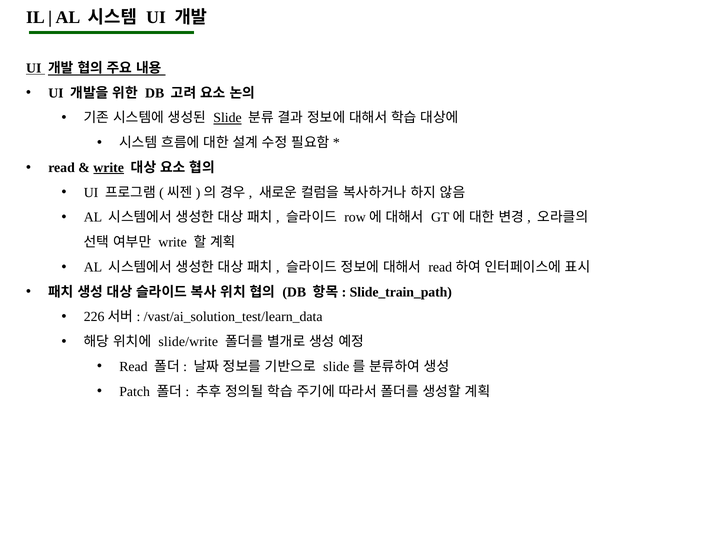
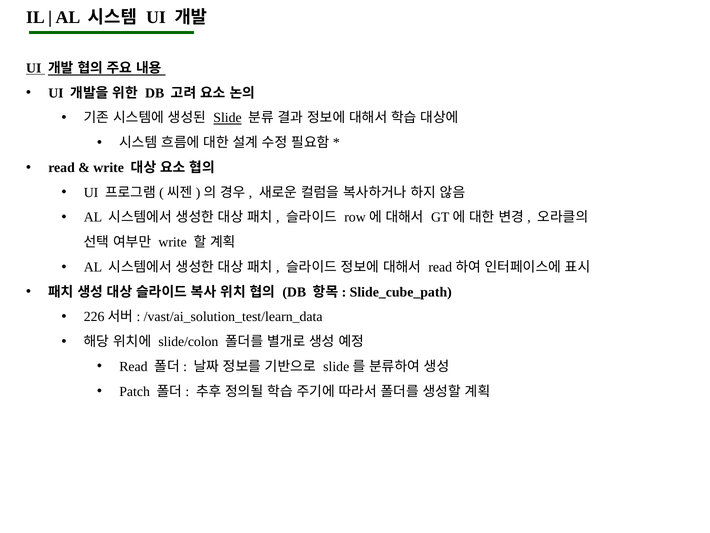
write underline: present -> none (109, 168)
Slide_train_path: Slide_train_path -> Slide_cube_path (401, 292)
slide/write: slide/write -> slide/colon (188, 341)
